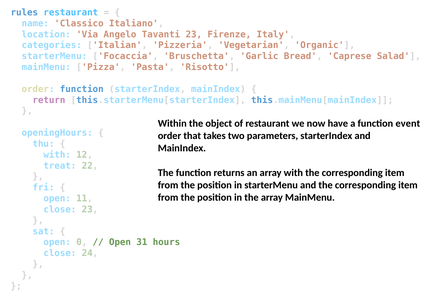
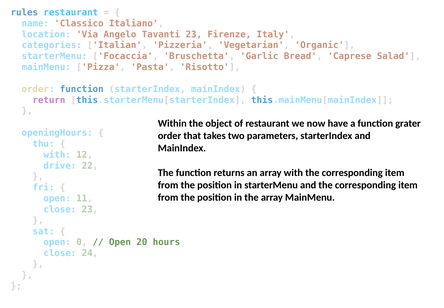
event: event -> grater (408, 123)
treat: treat -> drive (60, 165)
31: 31 -> 20 (142, 242)
